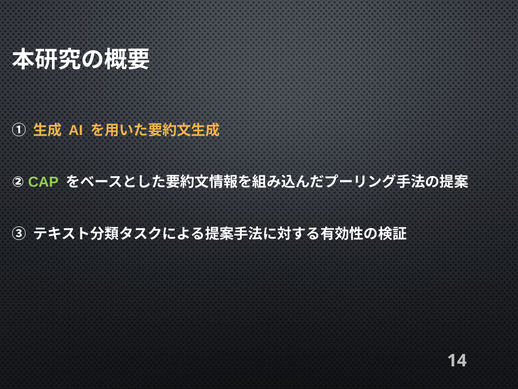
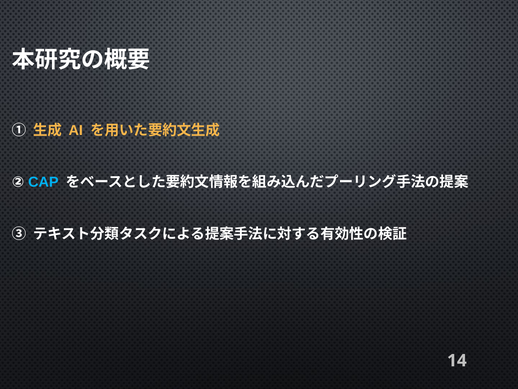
CAP colour: light green -> light blue (43, 182)
